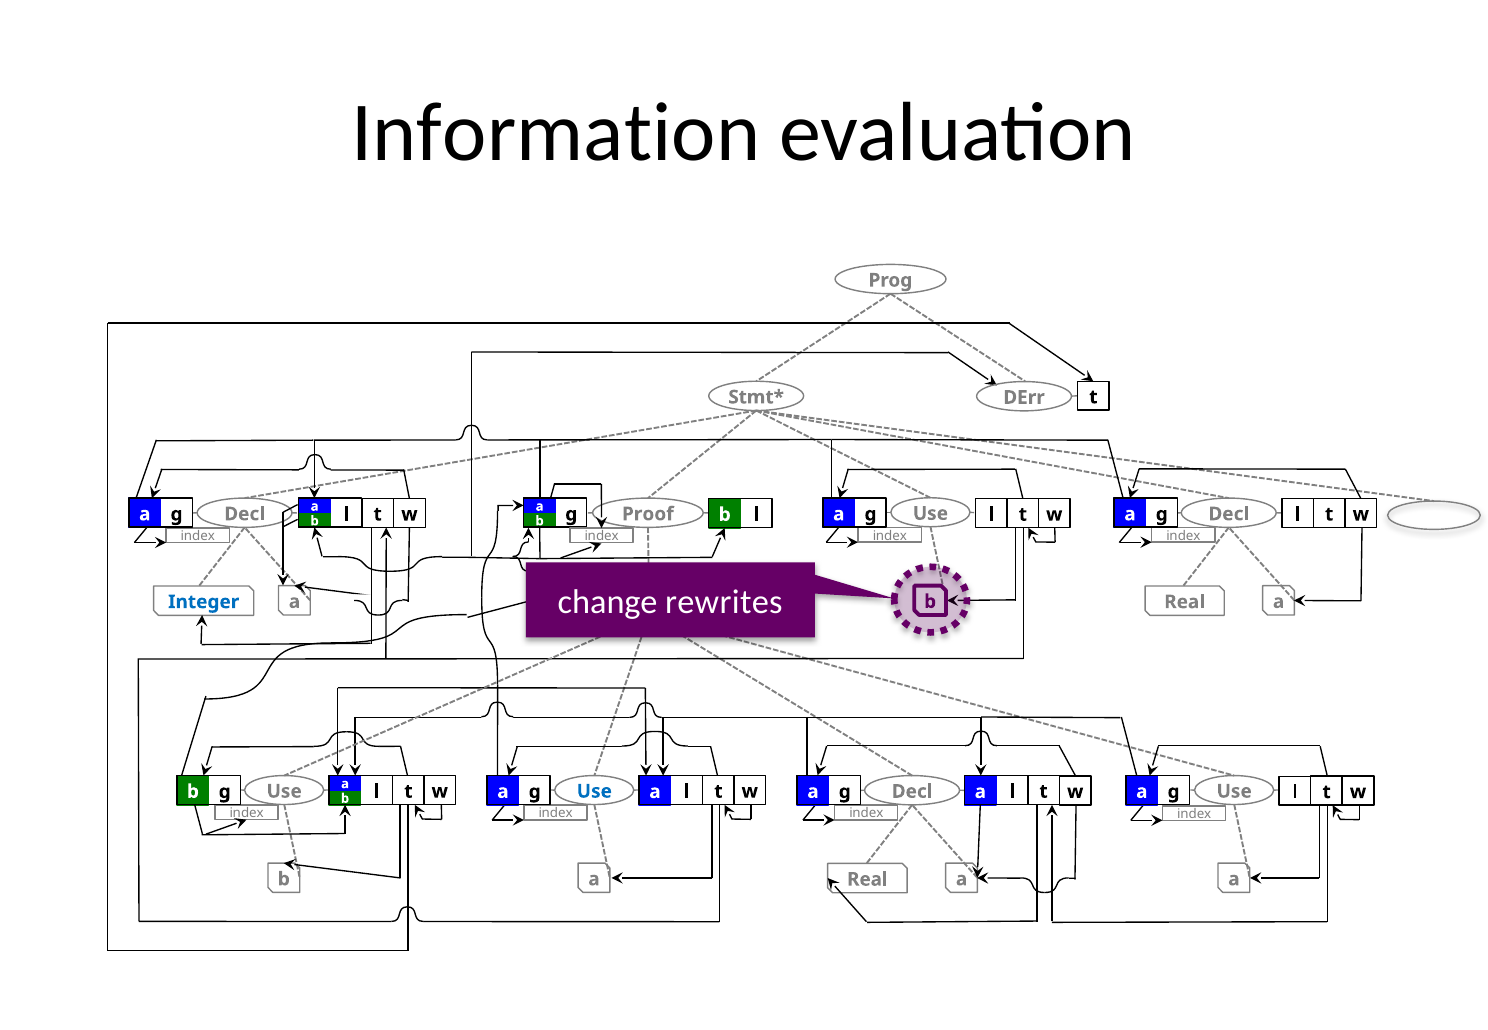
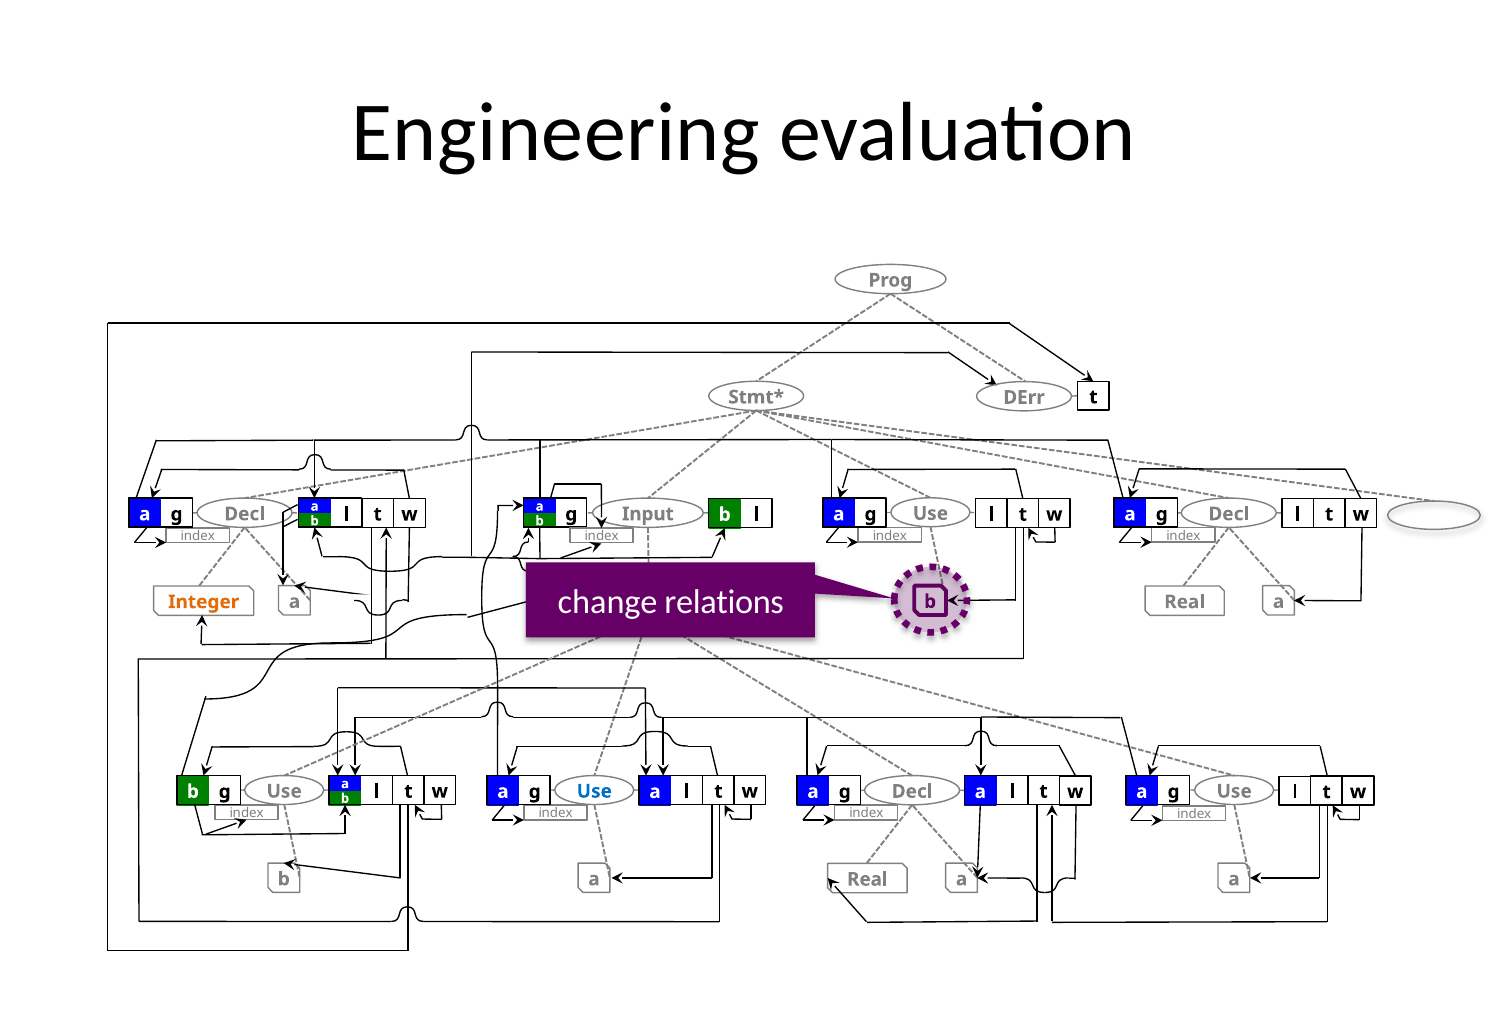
Information: Information -> Engineering (556, 133)
Proof: Proof -> Input (648, 514)
rewrites: rewrites -> relations (724, 602)
Integer colour: blue -> orange (204, 602)
